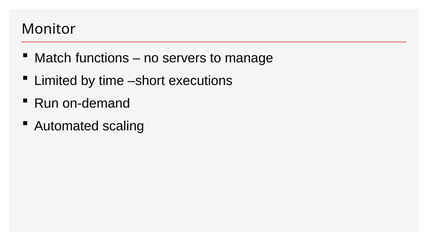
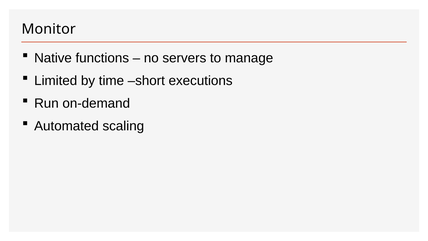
Match: Match -> Native (53, 58)
